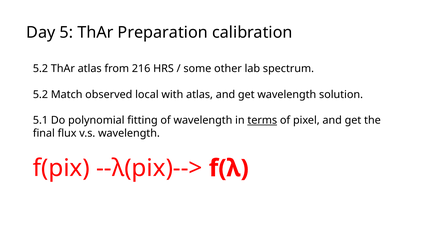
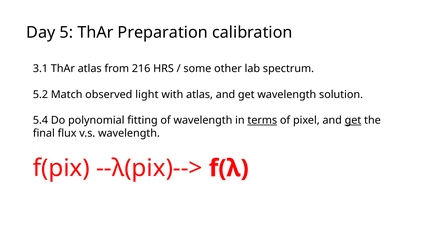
5.2: 5.2 -> 3.1 (40, 69)
local: local -> light (147, 94)
5.1: 5.1 -> 5.4 (40, 120)
get underline: none -> present (353, 120)
